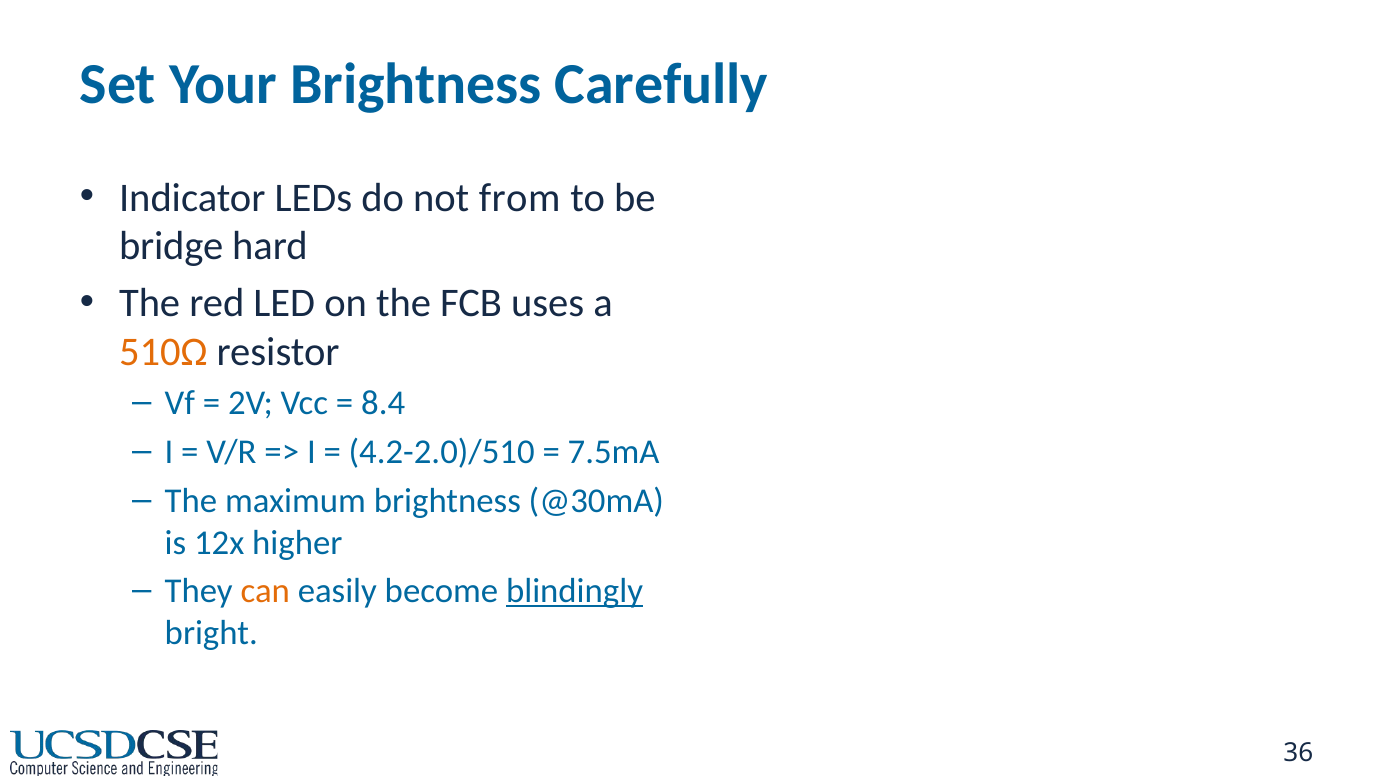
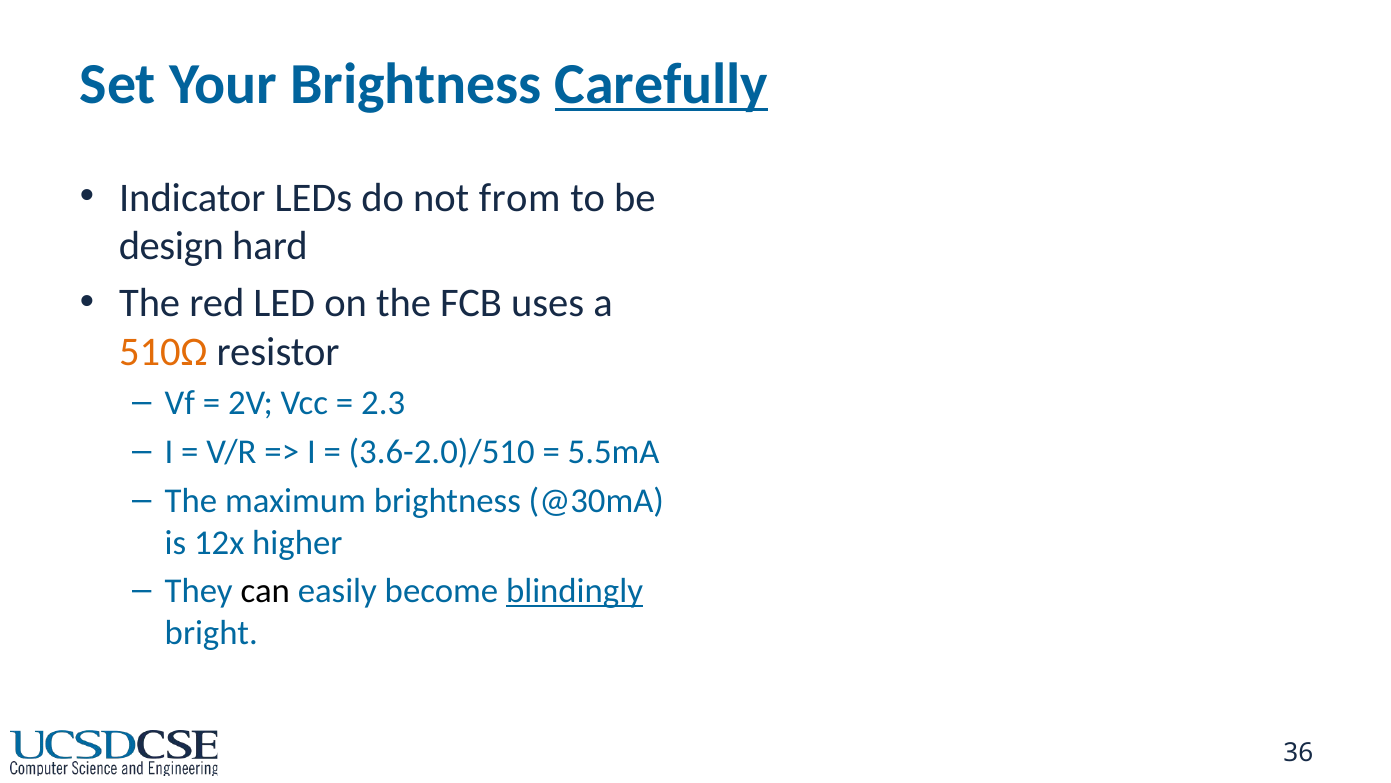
Carefully underline: none -> present (661, 85)
bridge: bridge -> design (171, 246)
8.4: 8.4 -> 2.3 (383, 403)
4.2-2.0)/510: 4.2-2.0)/510 -> 3.6-2.0)/510 (442, 452)
7.5mA: 7.5mA -> 5.5mA (614, 452)
can colour: orange -> black (265, 591)
